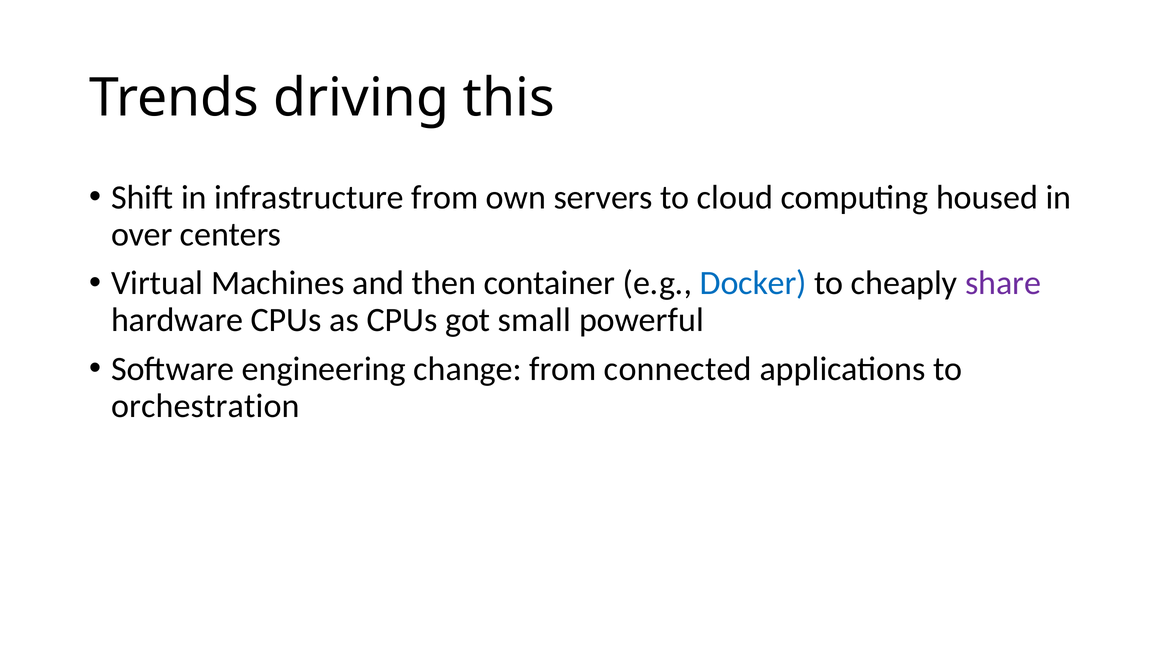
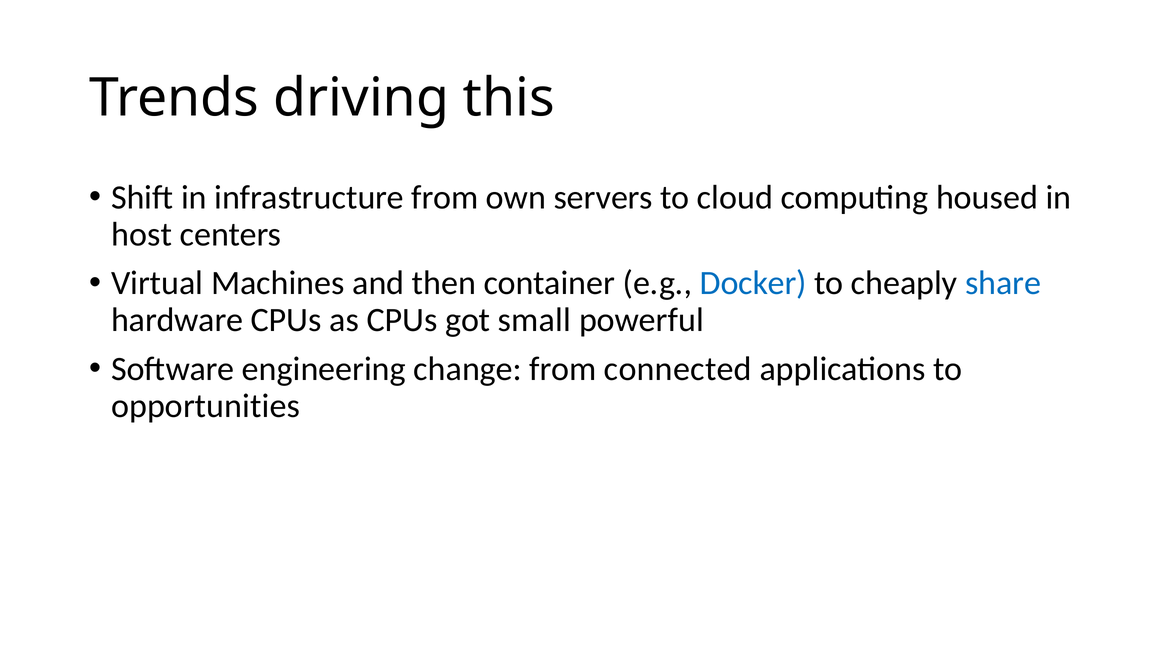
over: over -> host (142, 234)
share colour: purple -> blue (1003, 283)
orchestration: orchestration -> opportunities (205, 406)
